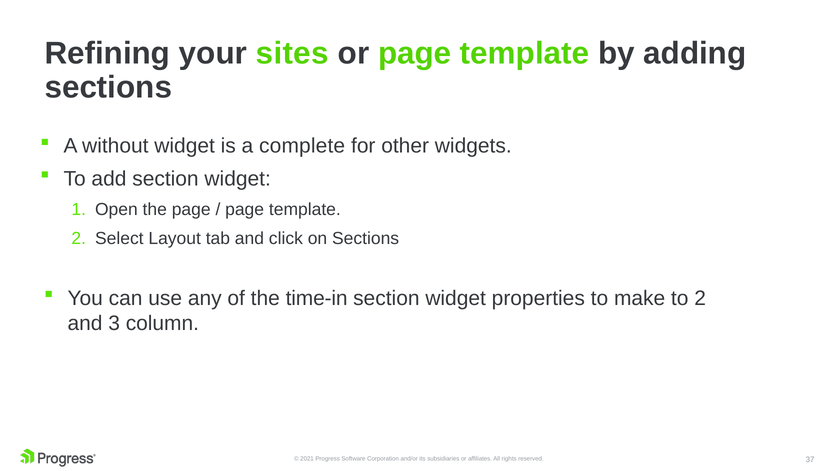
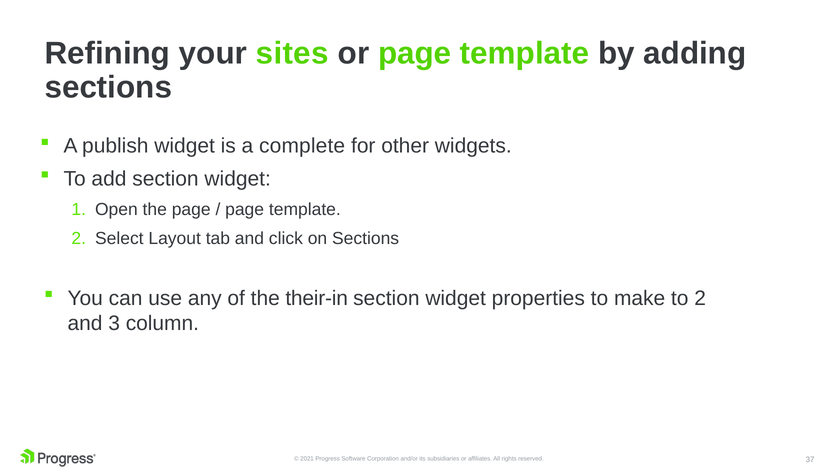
without: without -> publish (115, 146)
time-in: time-in -> their-in (317, 299)
